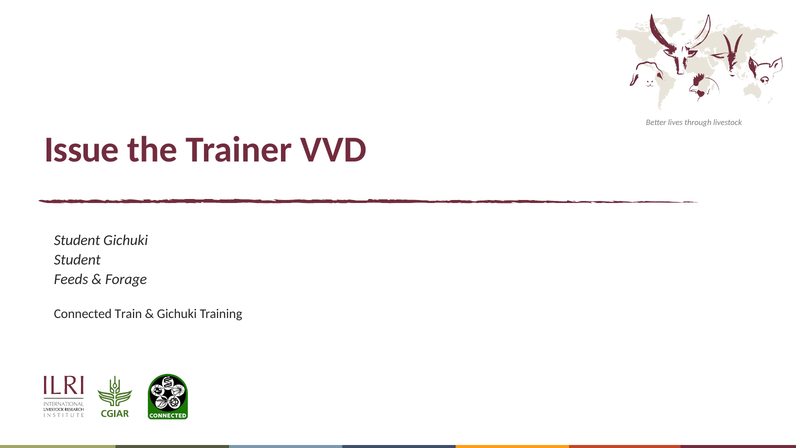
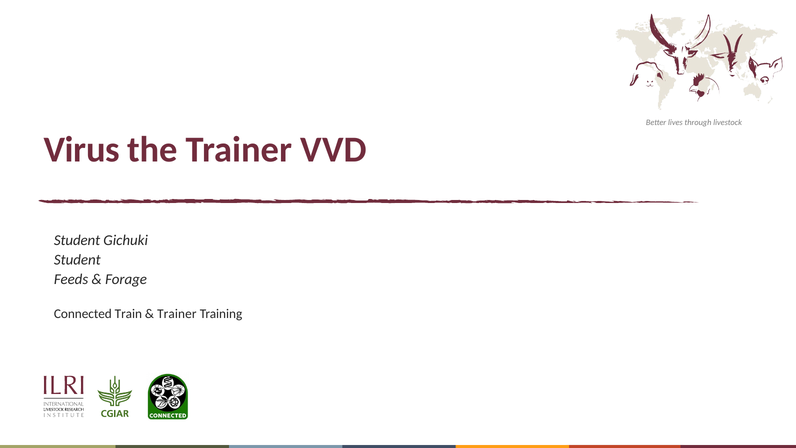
Issue: Issue -> Virus (82, 150)
Gichuki: Gichuki -> Trainer (177, 314)
